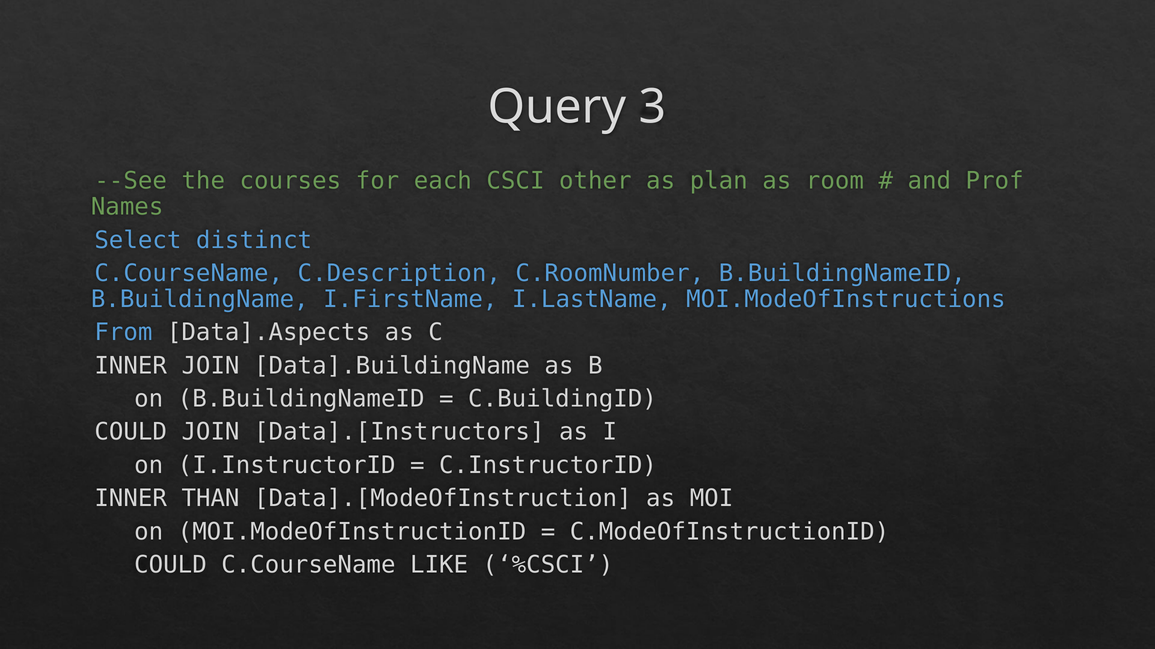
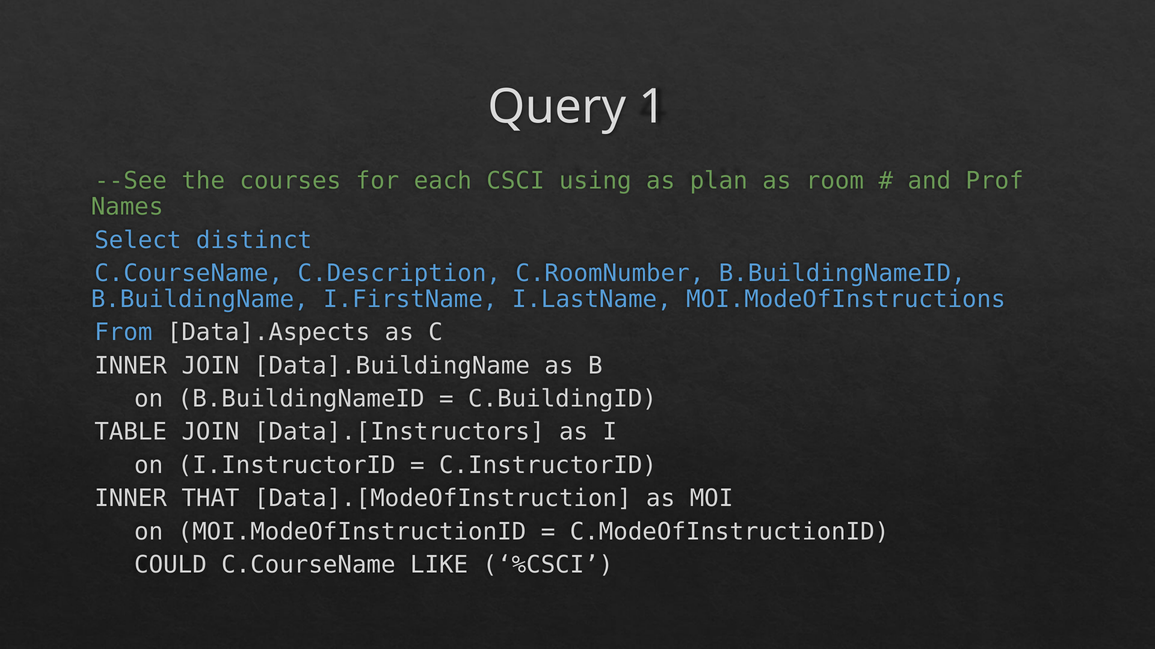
3: 3 -> 1 (652, 107)
other: other -> using (595, 181)
COULD: COULD -> TABLE (131, 433)
THAN: THAN -> THAT (211, 499)
